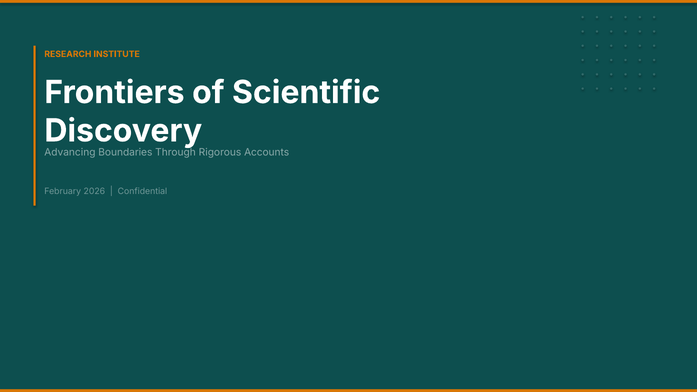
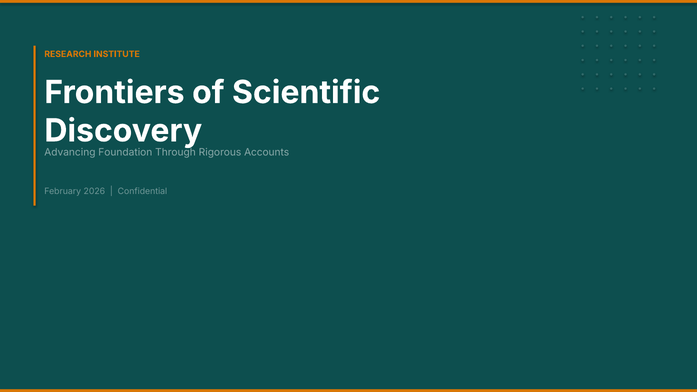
Boundaries: Boundaries -> Foundation (125, 152)
